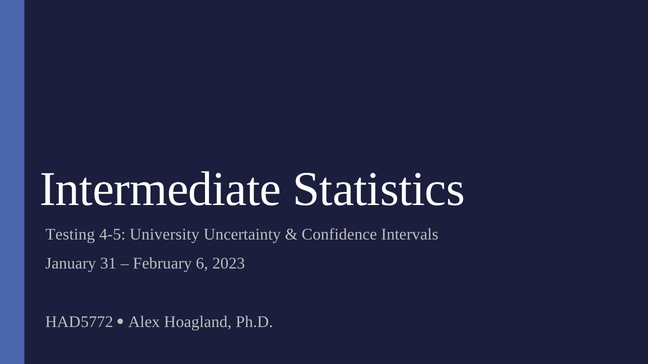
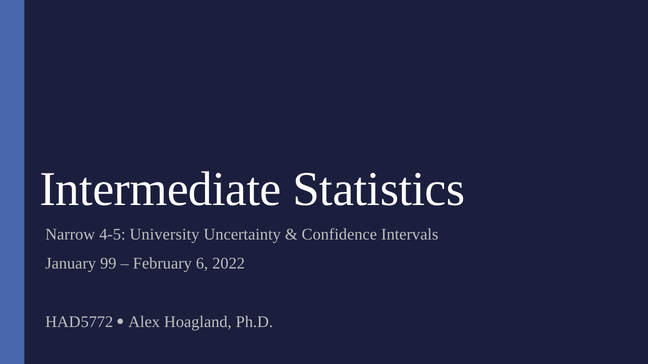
Testing: Testing -> Narrow (70, 235)
31: 31 -> 99 (108, 264)
2023: 2023 -> 2022 (229, 264)
